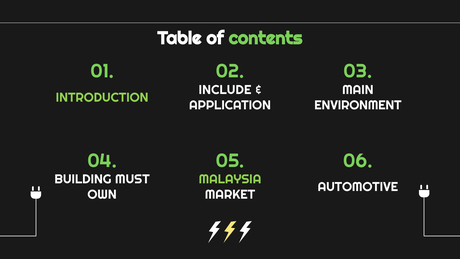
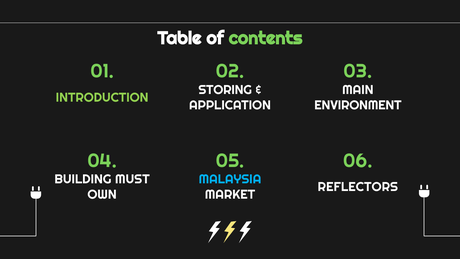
INCLUDE: INCLUDE -> STORING (225, 90)
MALAYSIA colour: light green -> light blue (230, 179)
AUTOMOTIVE: AUTOMOTIVE -> REFLECTORS (358, 187)
